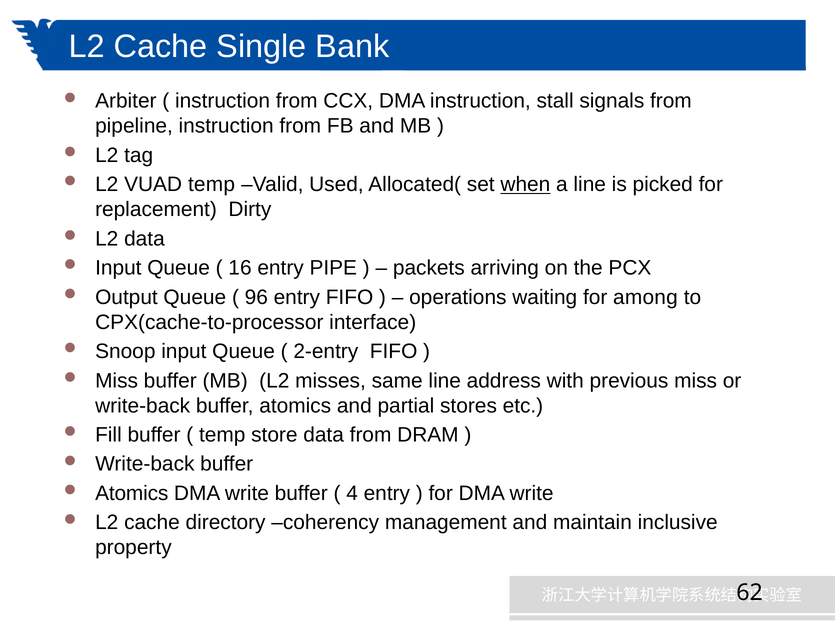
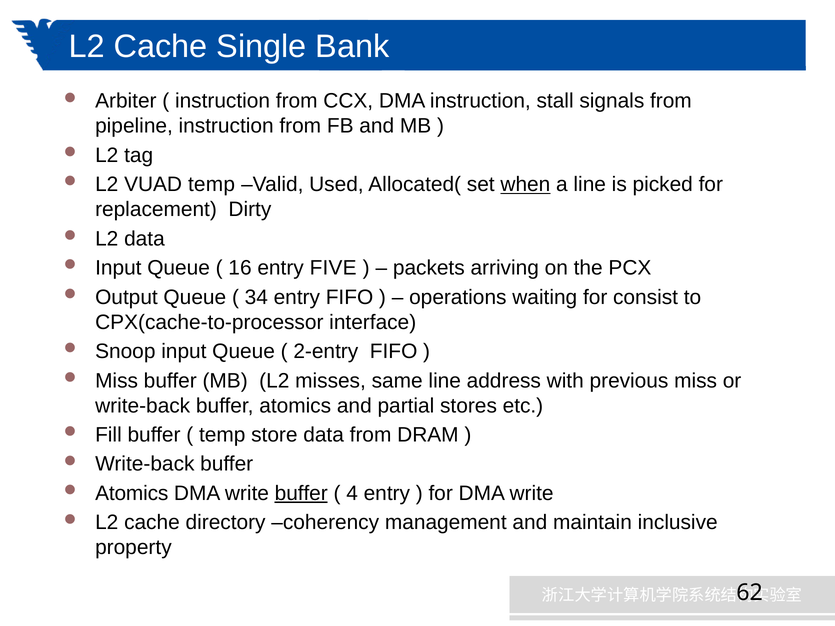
PIPE: PIPE -> FIVE (333, 268)
96: 96 -> 34 (256, 297)
among: among -> consist (646, 297)
buffer underline: none -> present (301, 494)
